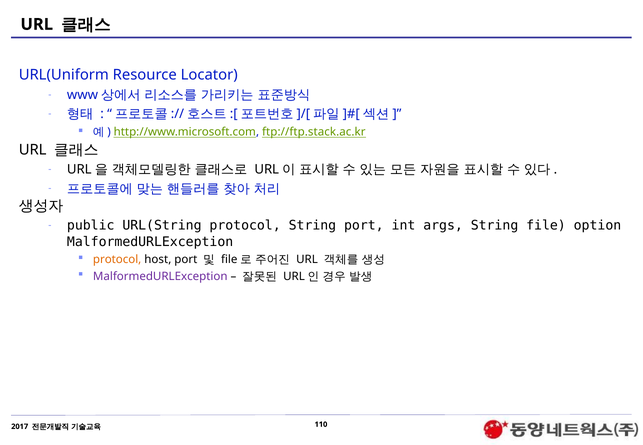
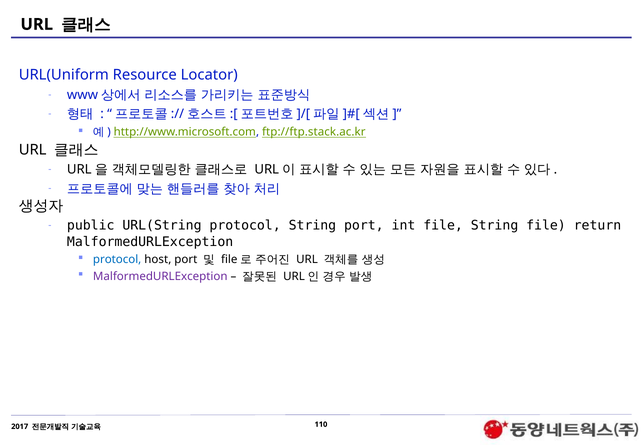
int args: args -> file (443, 226)
option: option -> return (597, 226)
protocol colour: orange -> blue (117, 260)
